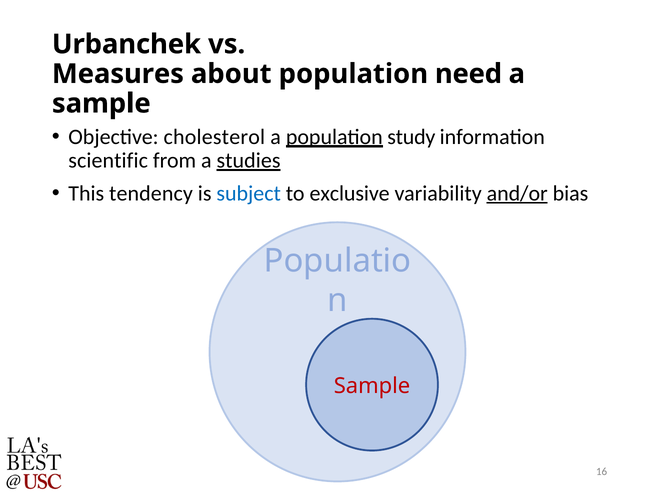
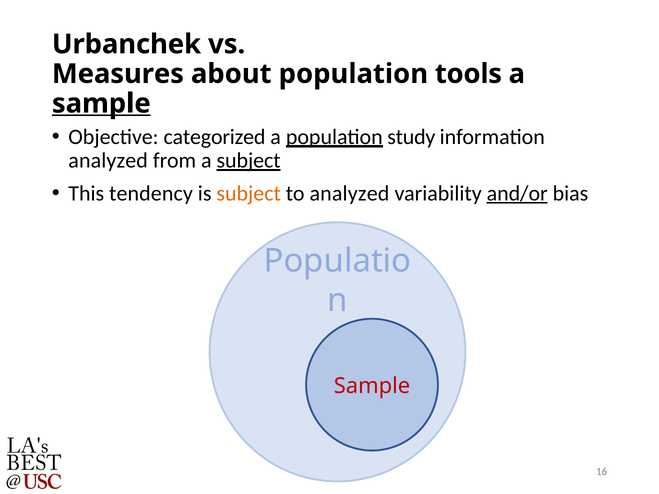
need: need -> tools (468, 74)
sample underline: none -> present (101, 104)
cholesterol: cholesterol -> categorized (215, 137)
scientific: scientific -> analyzed (108, 161)
a studies: studies -> subject (249, 161)
subject colour: blue -> orange (249, 193)
to exclusive: exclusive -> analyzed (349, 193)
